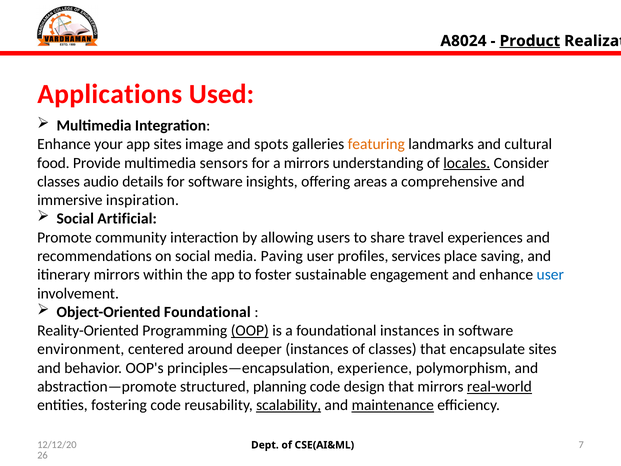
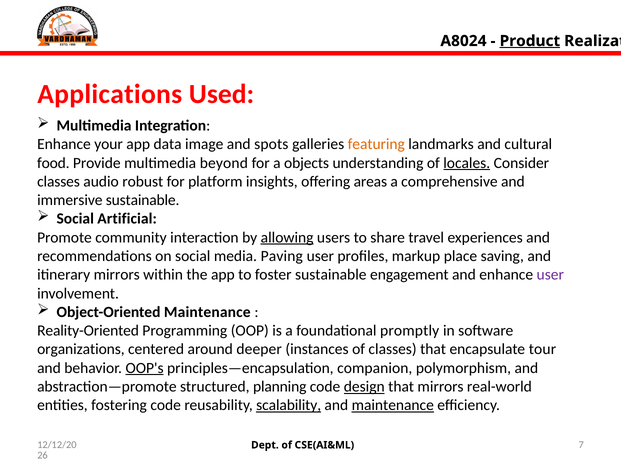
app sites: sites -> data (168, 144)
sensors: sensors -> beyond (224, 163)
a mirrors: mirrors -> objects (307, 163)
details: details -> robust (143, 181)
for software: software -> platform (215, 181)
immersive inspiration: inspiration -> sustainable (143, 200)
allowing underline: none -> present (287, 237)
services: services -> markup (416, 256)
user colour: blue -> purple (550, 275)
Object-Oriented Foundational: Foundational -> Maintenance (207, 312)
OOP underline: present -> none (250, 331)
foundational instances: instances -> promptly (410, 331)
environment: environment -> organizations (81, 349)
encapsulate sites: sites -> tour (542, 349)
OOP's underline: none -> present (145, 368)
experience: experience -> companion (375, 368)
design underline: none -> present (364, 386)
real-world underline: present -> none (499, 386)
